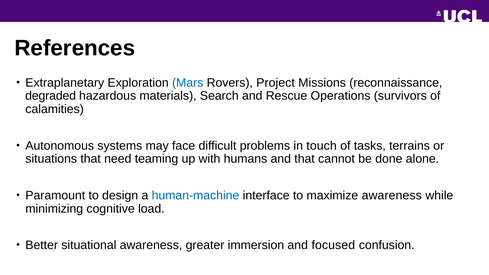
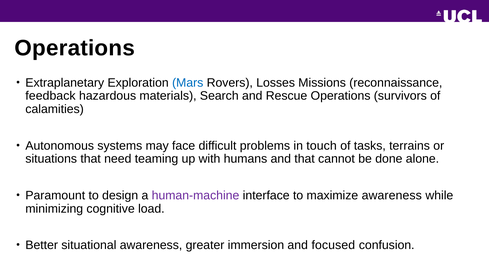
References: References -> Operations (75, 48)
Project: Project -> Losses (276, 83)
degraded: degraded -> feedback (50, 96)
human-machine colour: blue -> purple (196, 196)
